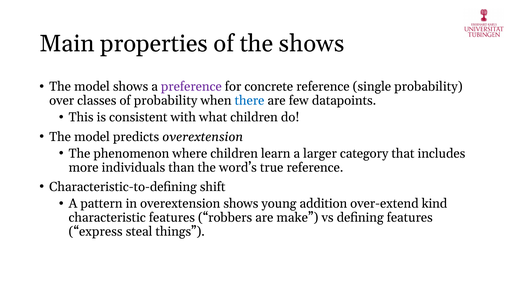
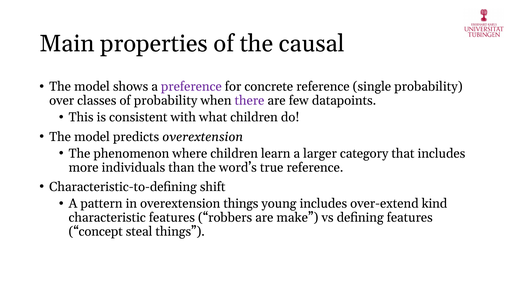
the shows: shows -> causal (312, 44)
there colour: blue -> purple (250, 100)
overextension shows: shows -> things (241, 203)
young addition: addition -> includes (323, 203)
express: express -> concept (96, 231)
